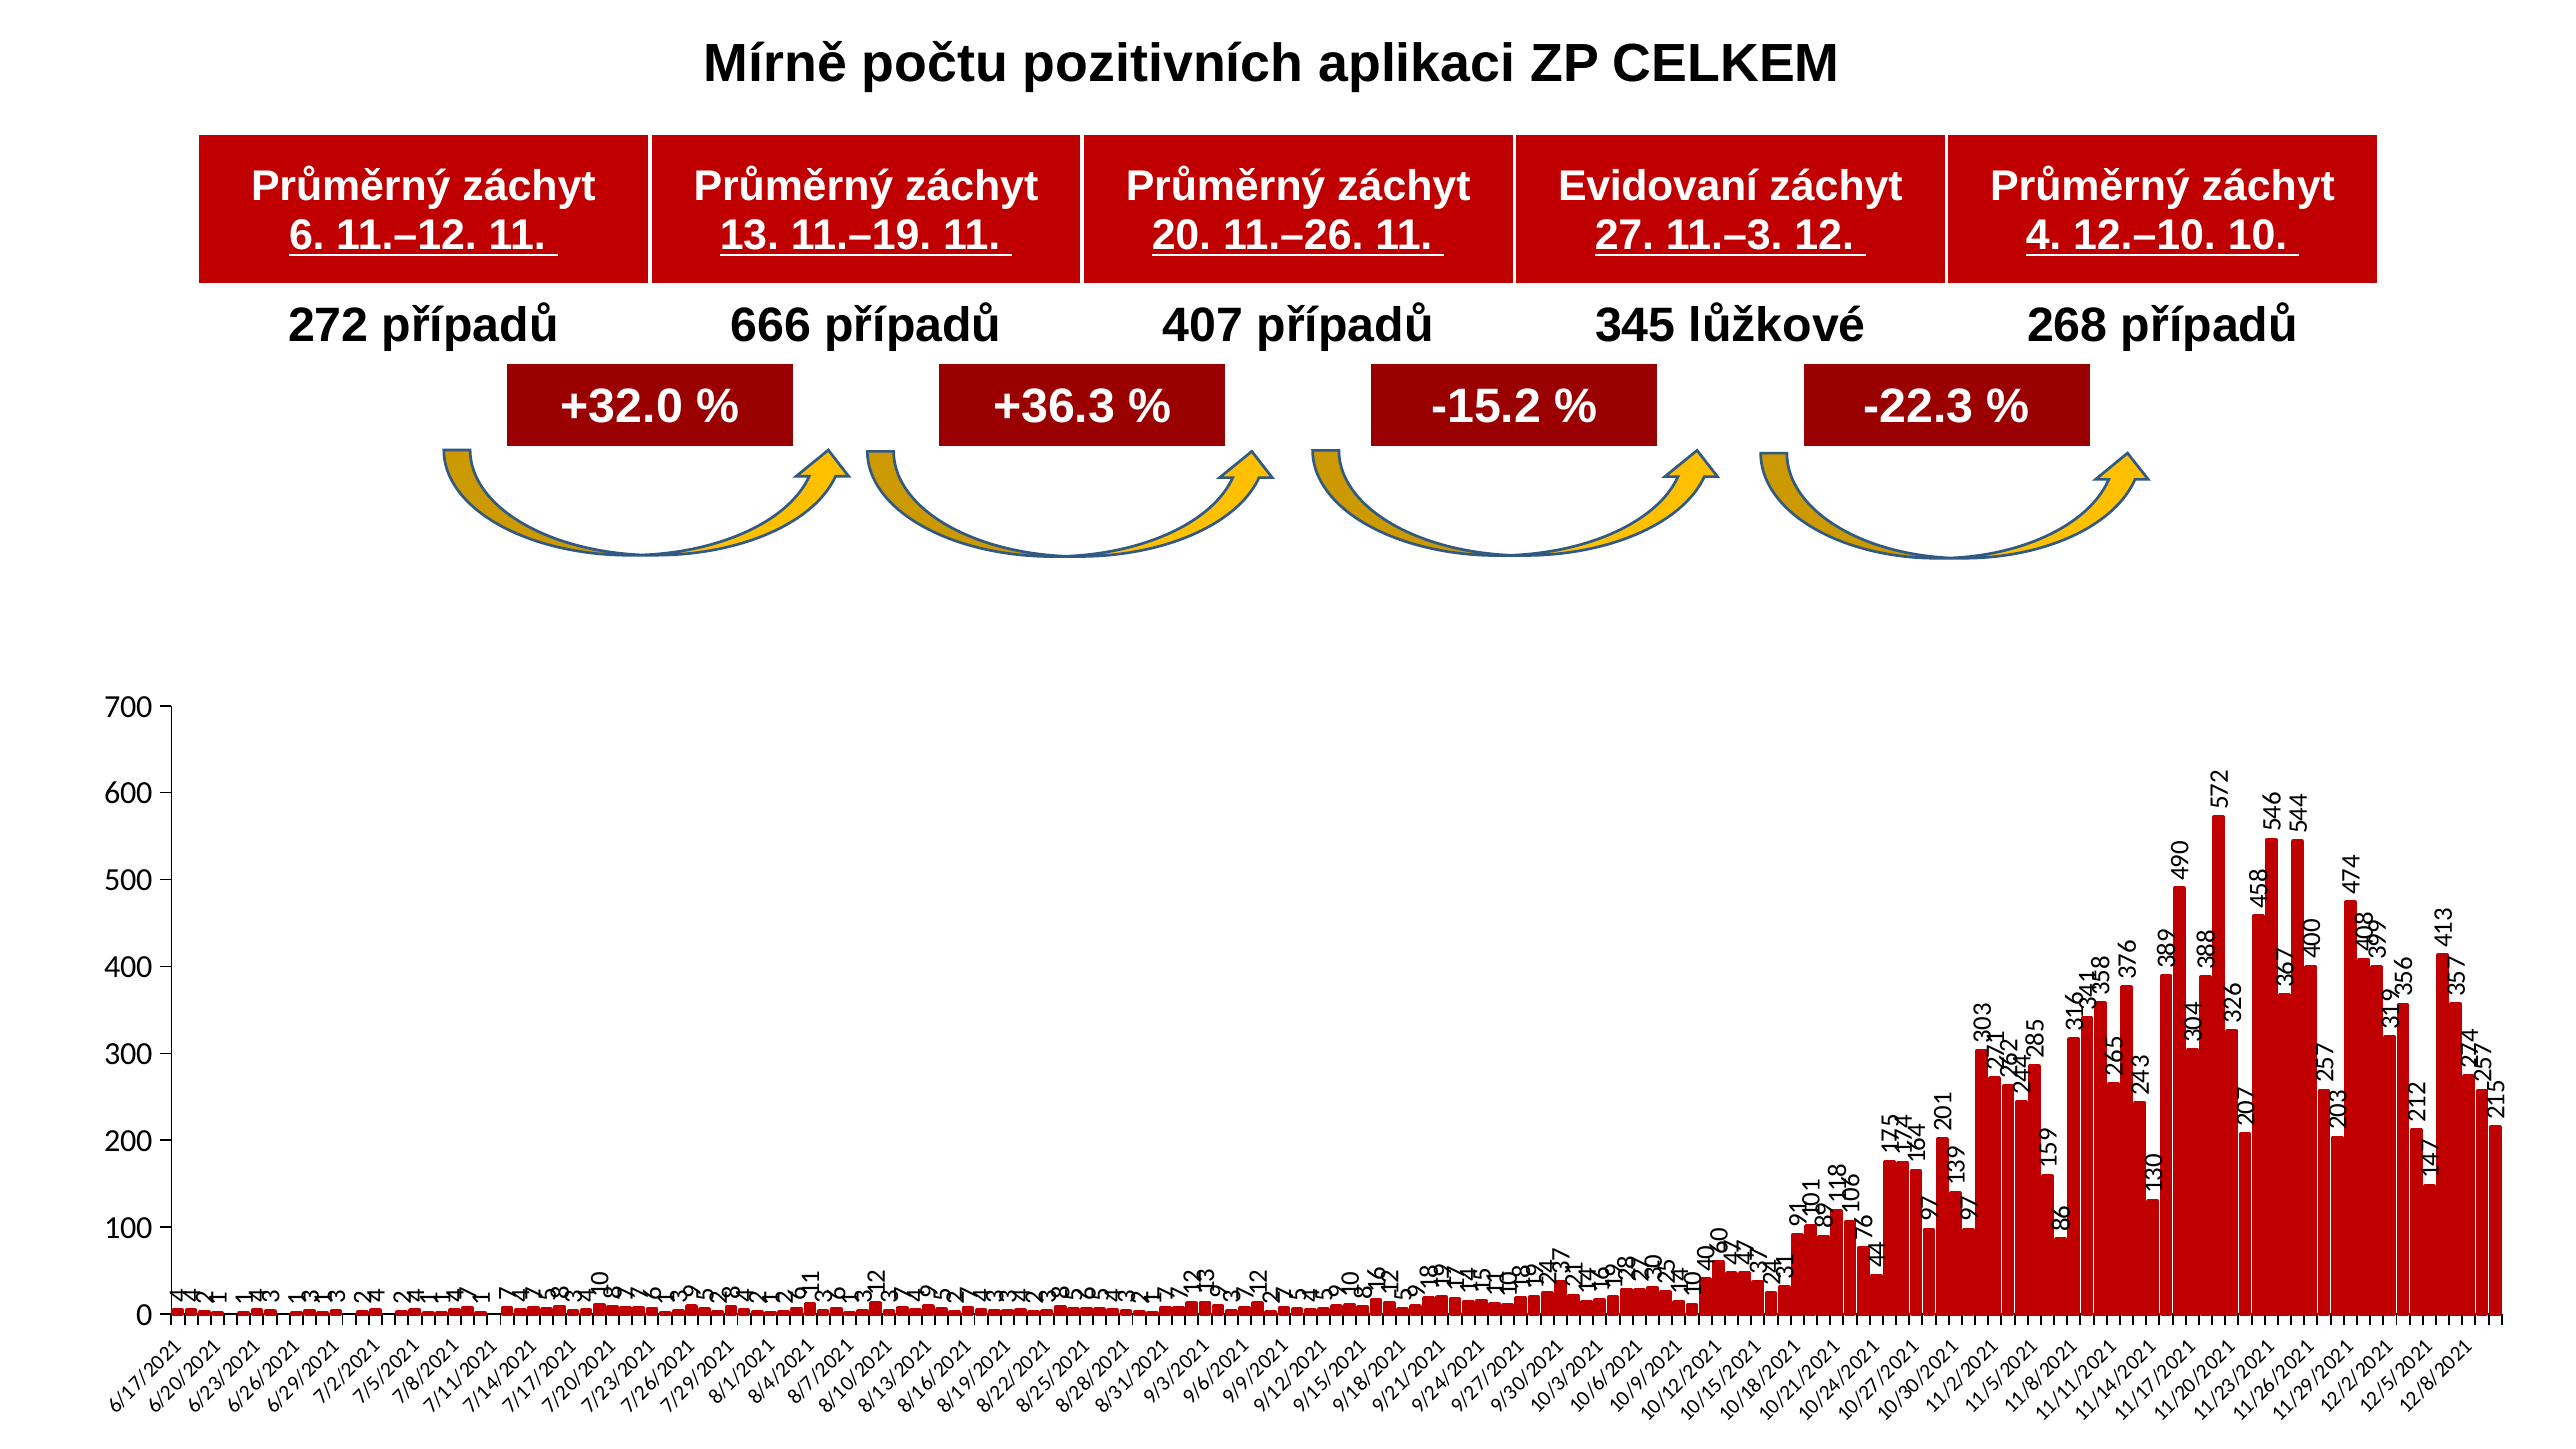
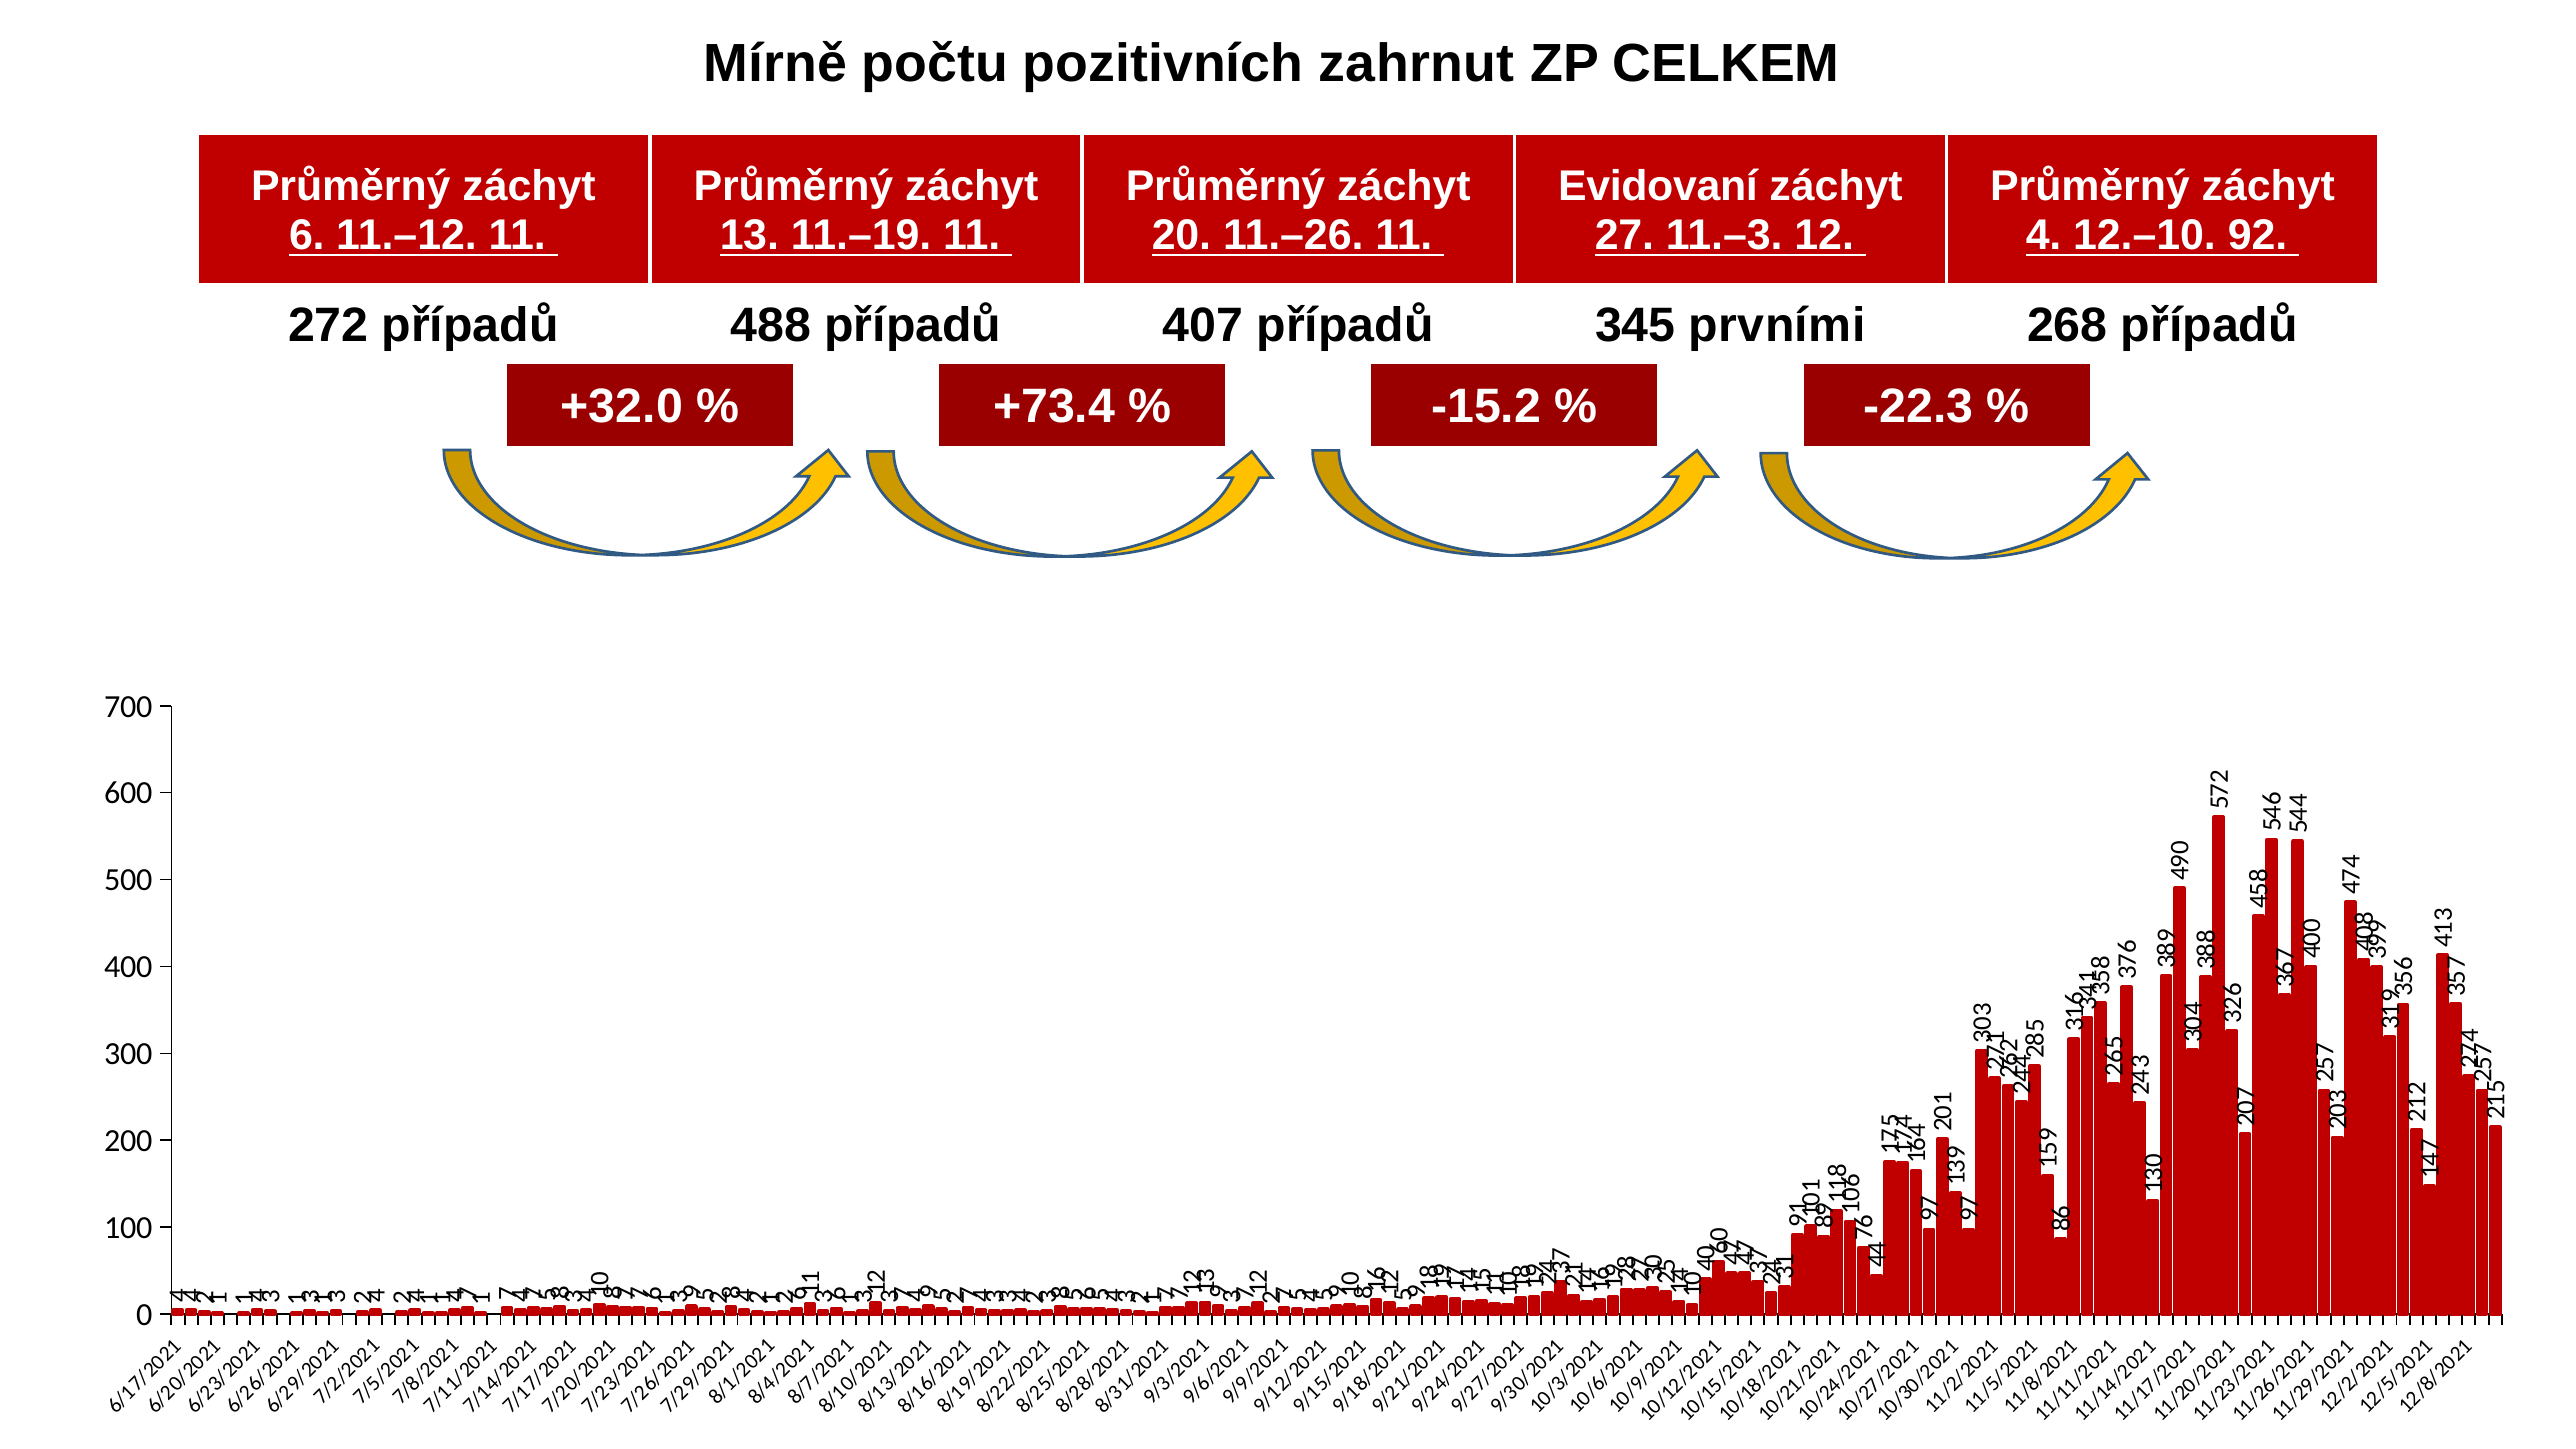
aplikaci: aplikaci -> zahrnut (1417, 64)
12.–10 10: 10 -> 92 (2258, 236)
666: 666 -> 488 (771, 326)
lůžkové: lůžkové -> prvními (1777, 326)
+36.3: +36.3 -> +73.4 (1054, 406)
